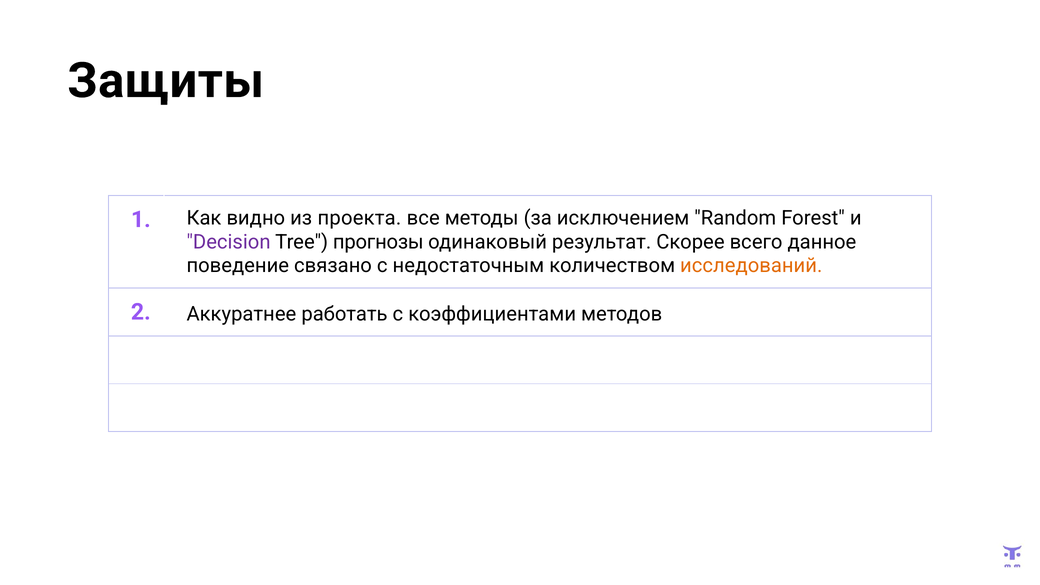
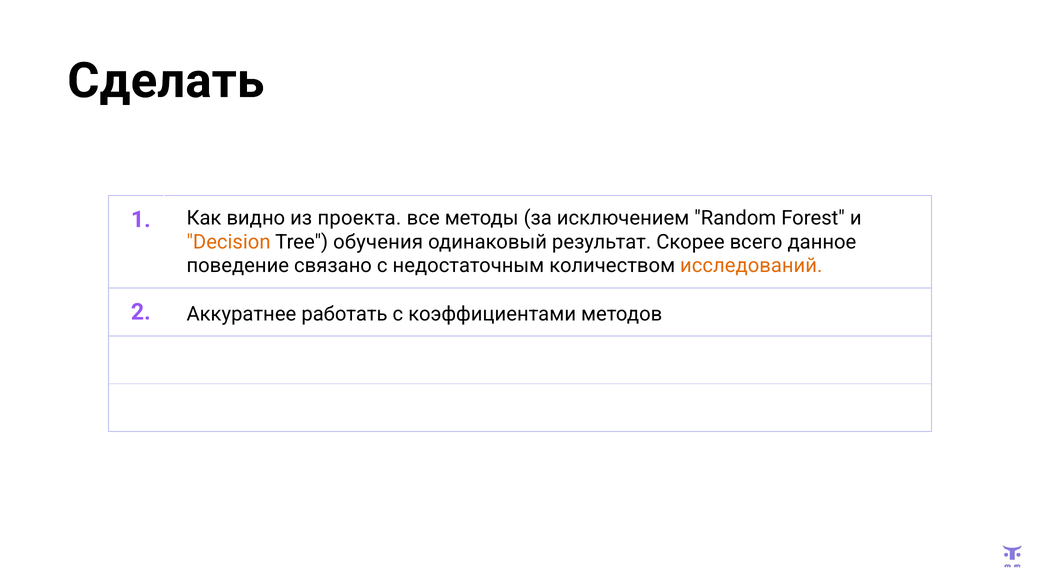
Защиты: Защиты -> Сделать (166, 81)
Decision colour: purple -> orange (229, 242)
прогнозы: прогнозы -> обучения (378, 242)
